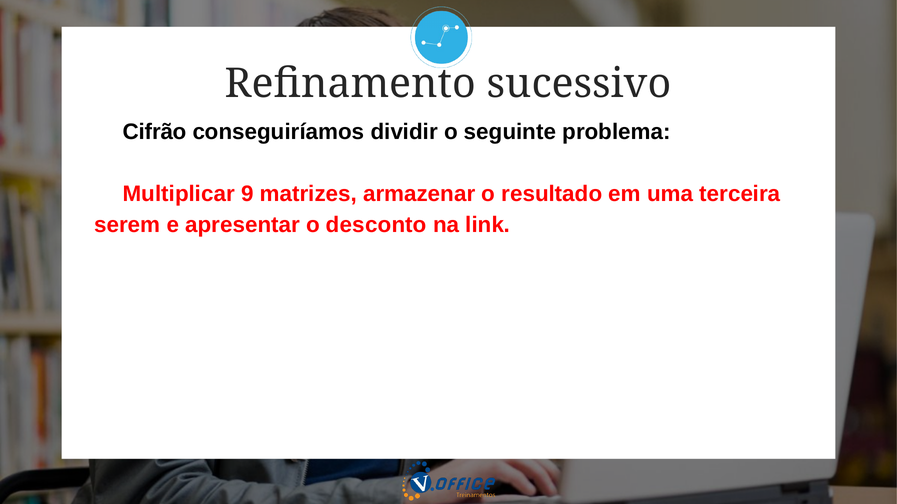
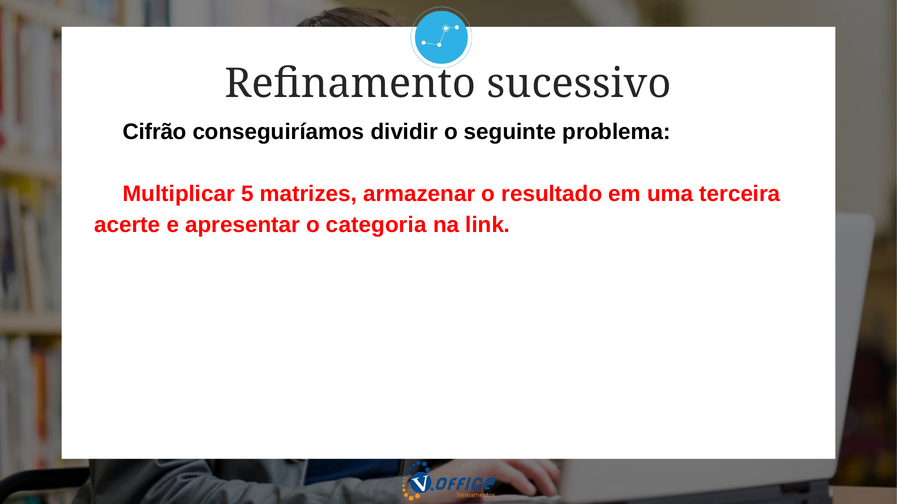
9: 9 -> 5 (247, 194)
serem: serem -> acerte (127, 225)
desconto: desconto -> categoria (376, 225)
